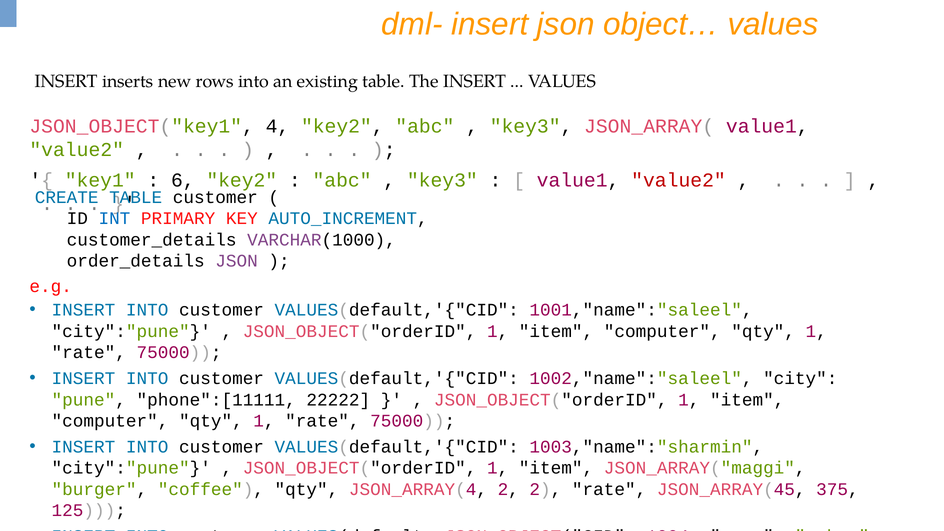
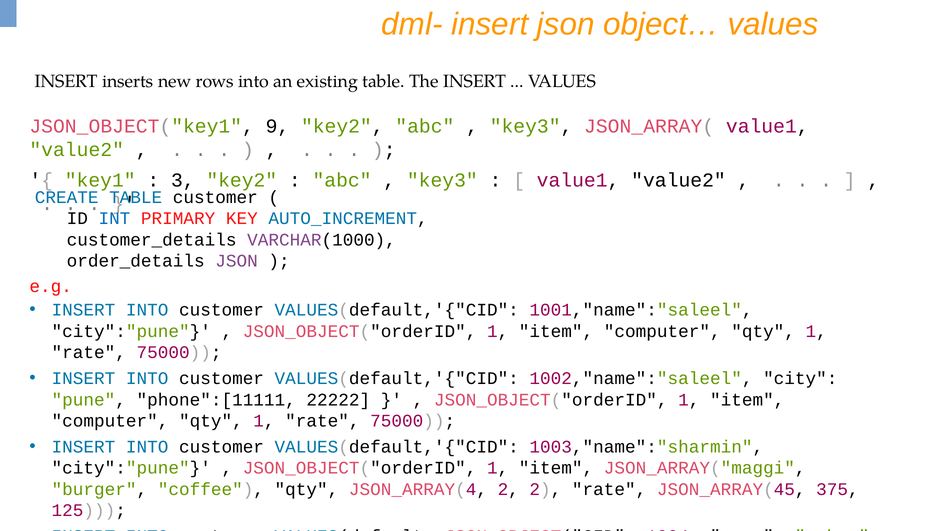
4: 4 -> 9 (277, 126)
6: 6 -> 3 (183, 180)
value2 colour: red -> black (679, 180)
